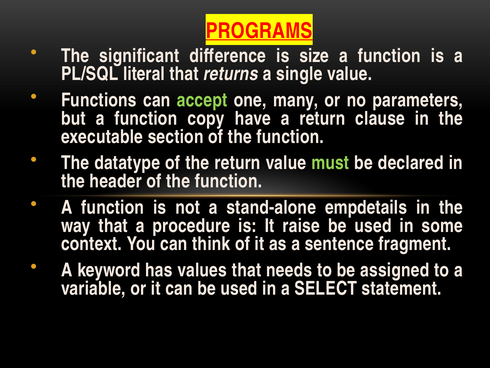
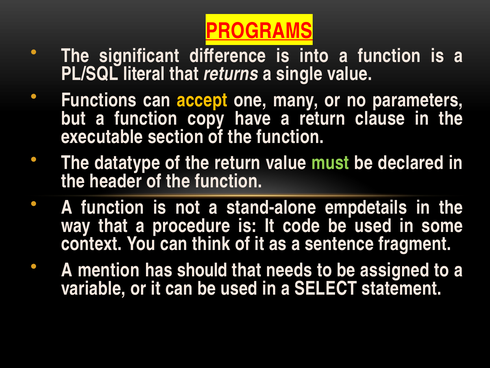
size: size -> into (314, 56)
accept colour: light green -> yellow (202, 100)
raise: raise -> code (301, 225)
keyword: keyword -> mention (109, 270)
values: values -> should (202, 270)
